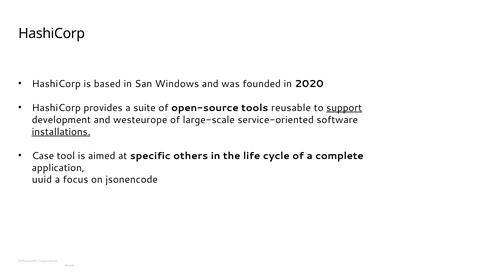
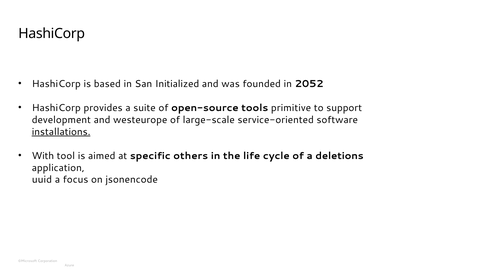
Windows: Windows -> Initialized (177, 84)
2020: 2020 -> 2052 (309, 84)
reusable: reusable -> primitive (291, 108)
support underline: present -> none (344, 108)
Case: Case -> With (43, 156)
complete: complete -> deletions (339, 156)
